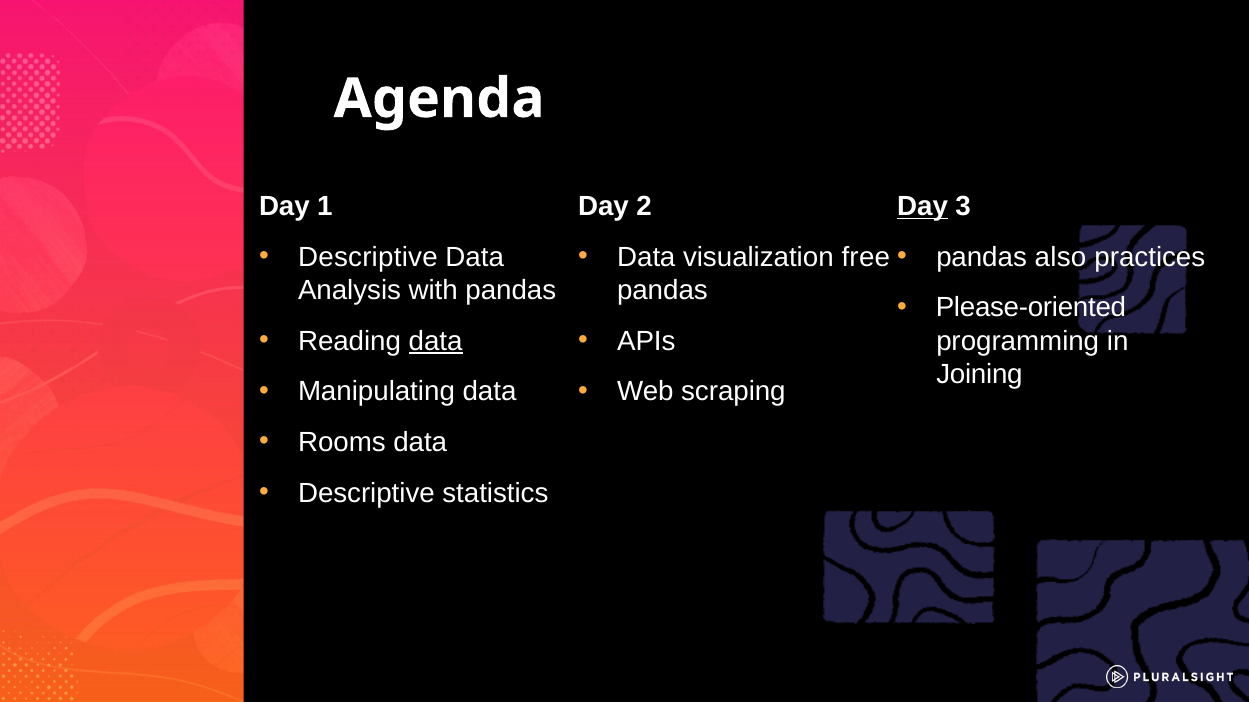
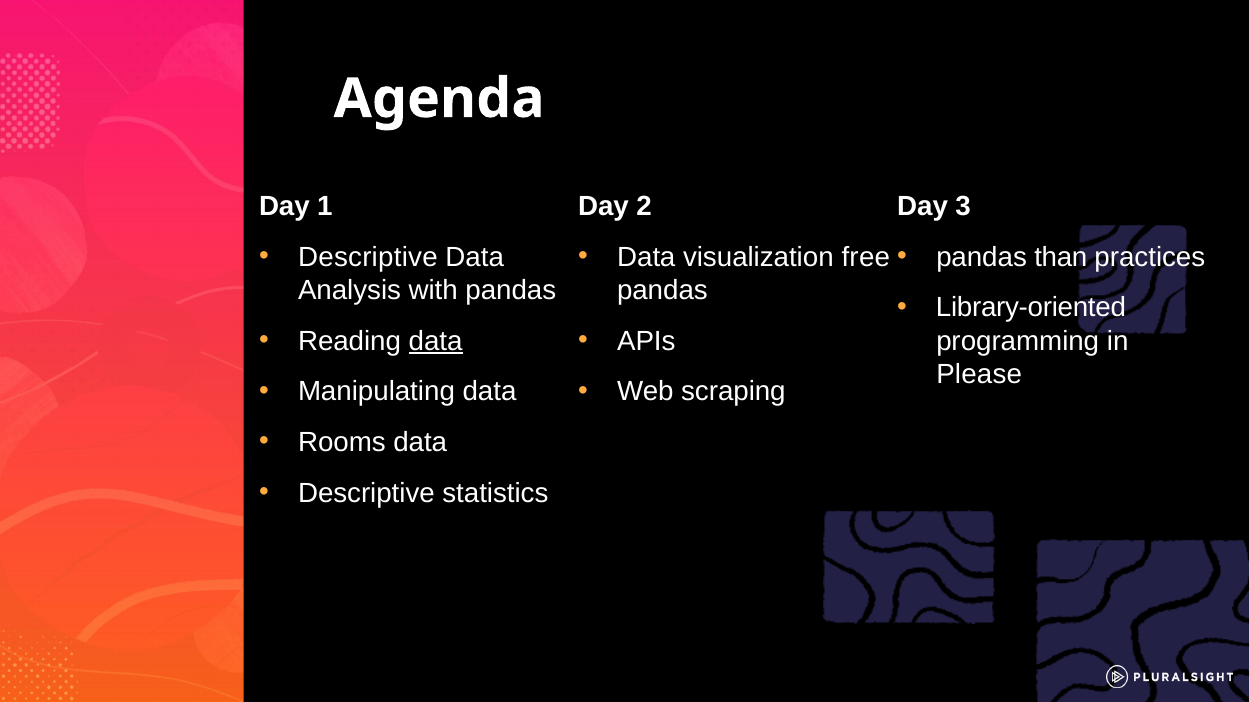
Day underline: present -> none (923, 207)
also: also -> than (1061, 257)
Please-oriented: Please-oriented -> Library-oriented (1031, 308)
Joining: Joining -> Please (979, 375)
